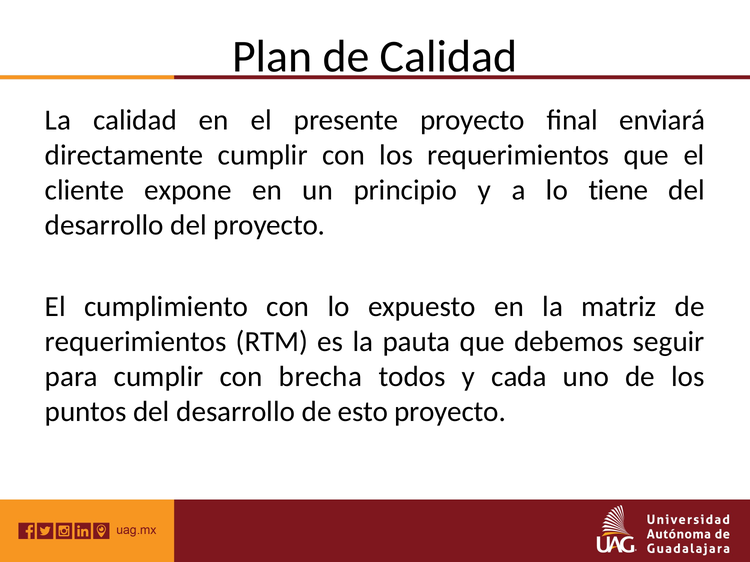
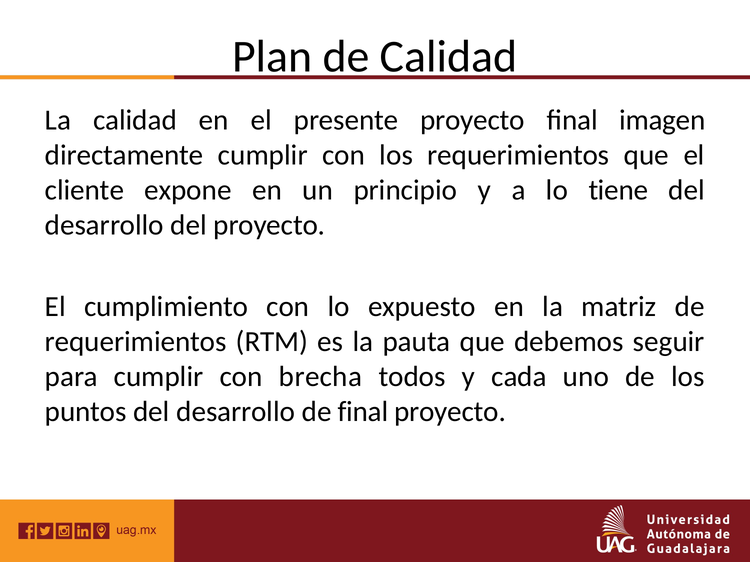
enviará: enviará -> imagen (662, 120)
de esto: esto -> final (363, 412)
